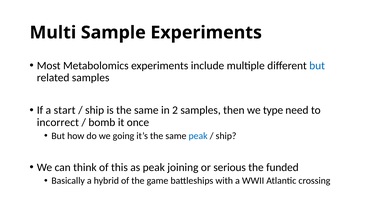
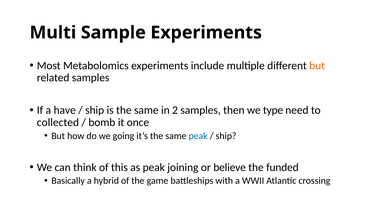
but colour: blue -> orange (317, 66)
start: start -> have (65, 110)
incorrect: incorrect -> collected (58, 123)
serious: serious -> believe (230, 168)
